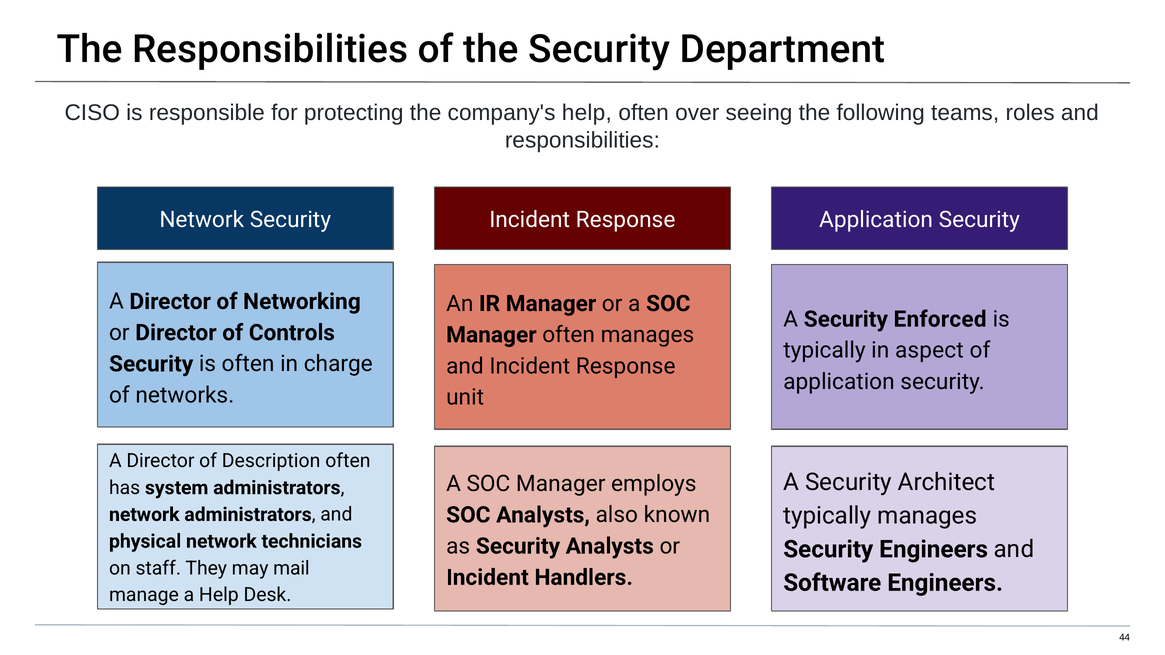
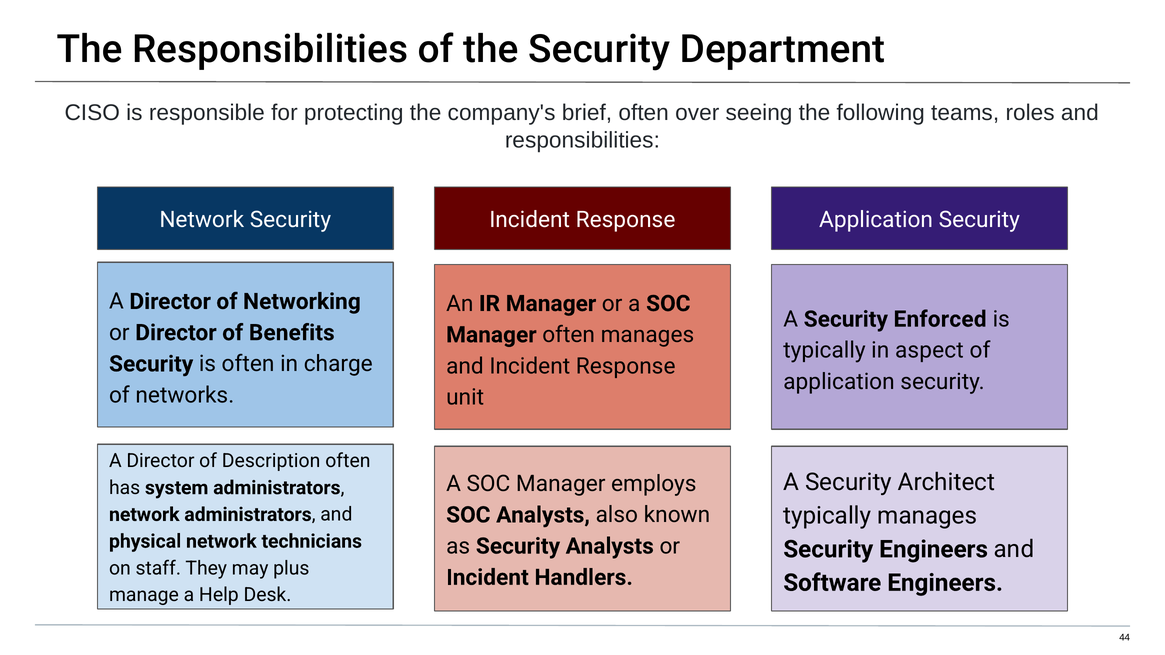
company's help: help -> brief (587, 113)
Controls: Controls -> Benefits (292, 333)
mail: mail -> plus (291, 568)
